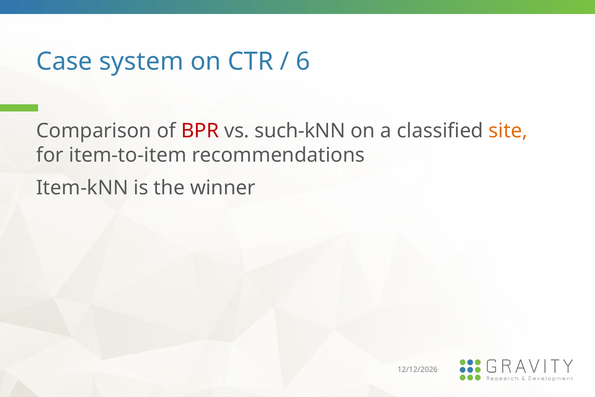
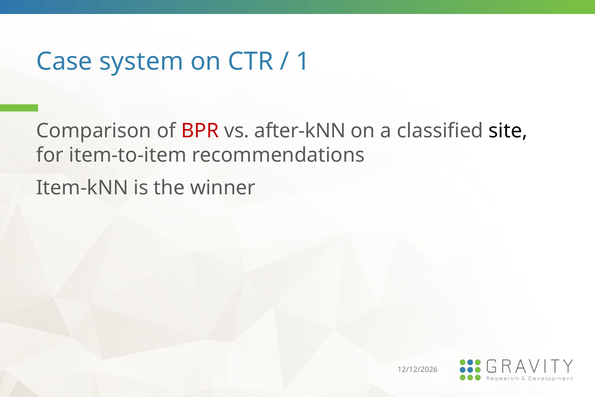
6: 6 -> 1 (303, 61)
such-kNN: such-kNN -> after-kNN (300, 131)
site colour: orange -> black (508, 131)
